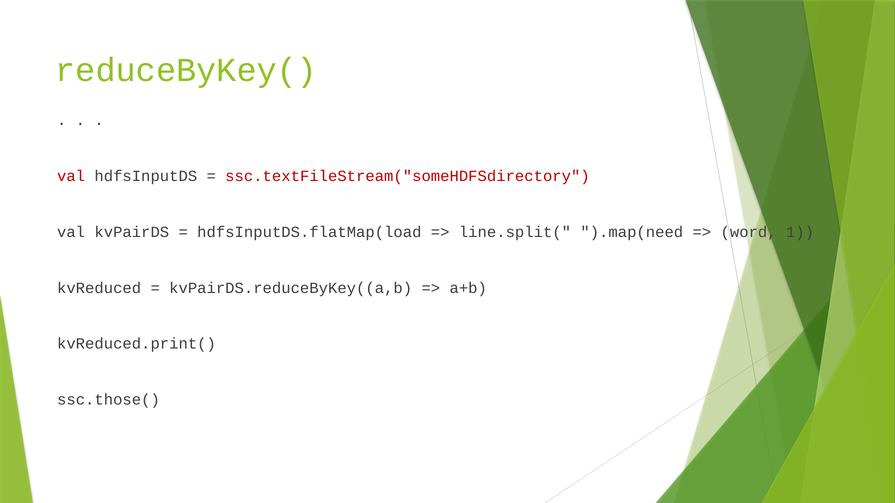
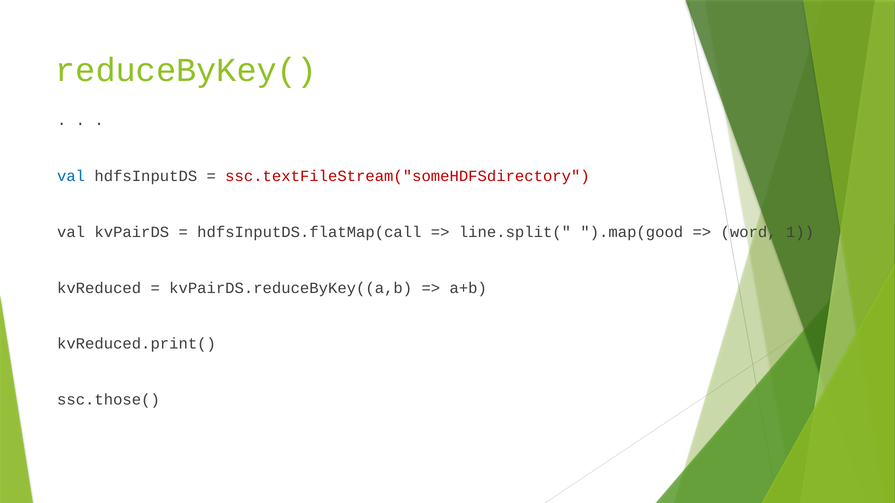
val colour: red -> blue (71, 176)
hdfsInputDS.flatMap(load: hdfsInputDS.flatMap(load -> hdfsInputDS.flatMap(call (309, 232)
).map(need: ).map(need -> ).map(good (632, 232)
